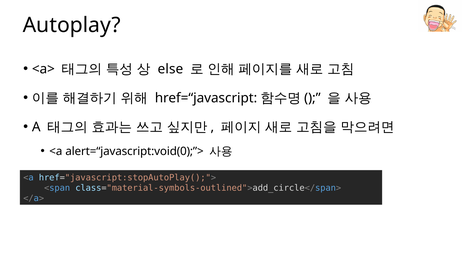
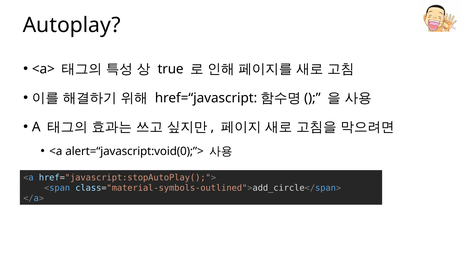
else: else -> true (171, 69)
